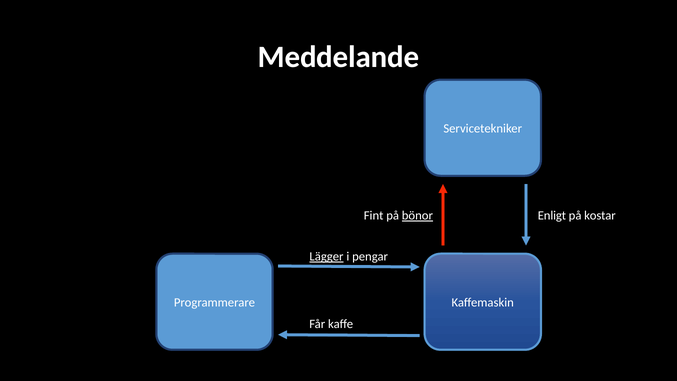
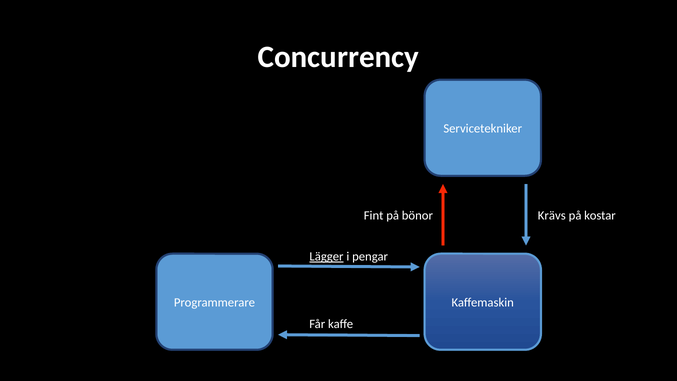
Meddelande: Meddelande -> Concurrency (338, 57)
bönor underline: present -> none (417, 215)
Enligt: Enligt -> Krävs (552, 215)
